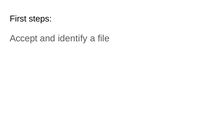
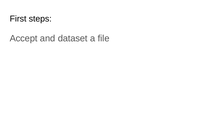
identify: identify -> dataset (73, 39)
